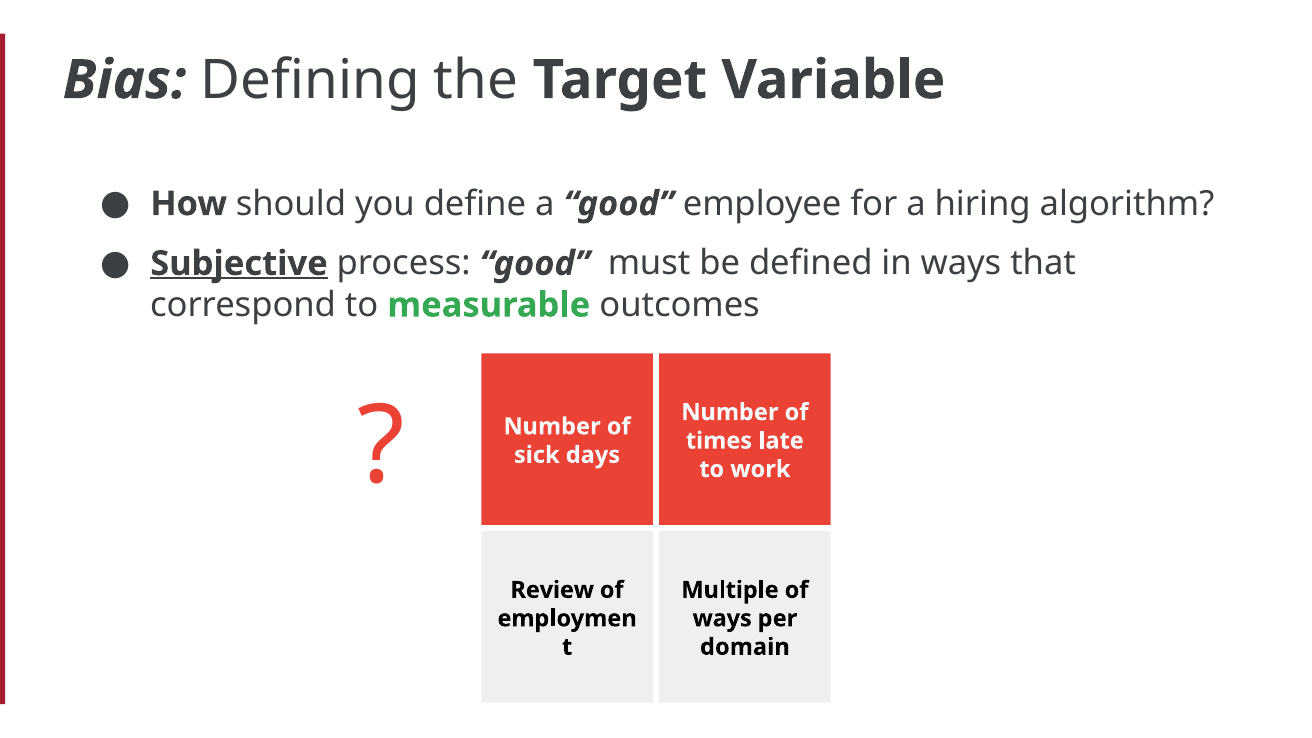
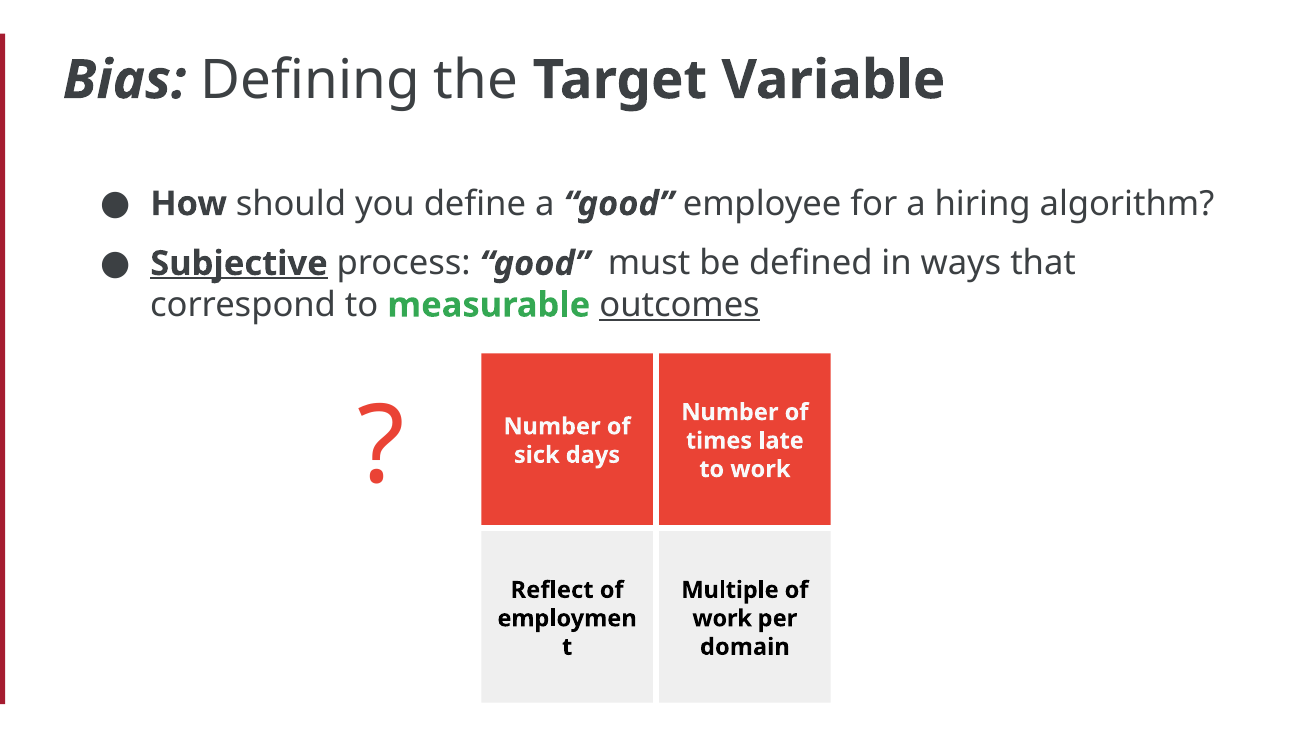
outcomes underline: none -> present (680, 305)
Review: Review -> Reflect (552, 590)
ways: ways -> work (722, 619)
